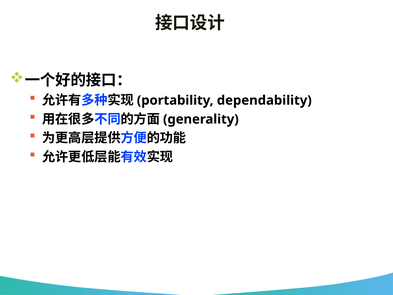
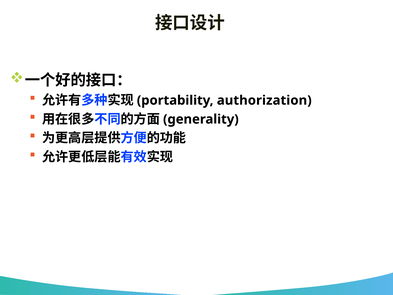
dependability: dependability -> authorization (264, 100)
